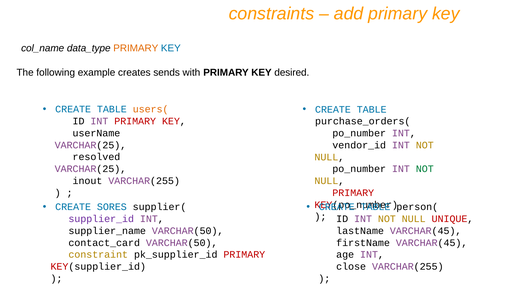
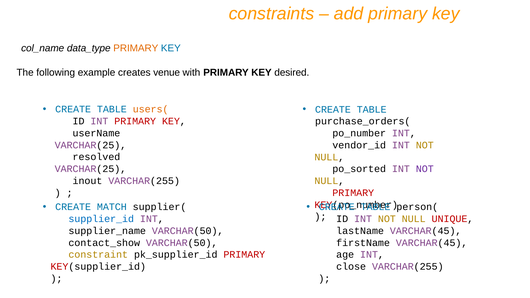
sends: sends -> venue (167, 72)
po_number: po_number -> po_sorted (359, 169)
NOT colour: green -> purple (425, 169)
SORES: SORES -> MATCH (112, 207)
supplier_id colour: purple -> blue (101, 219)
contact_card: contact_card -> contact_show (104, 243)
